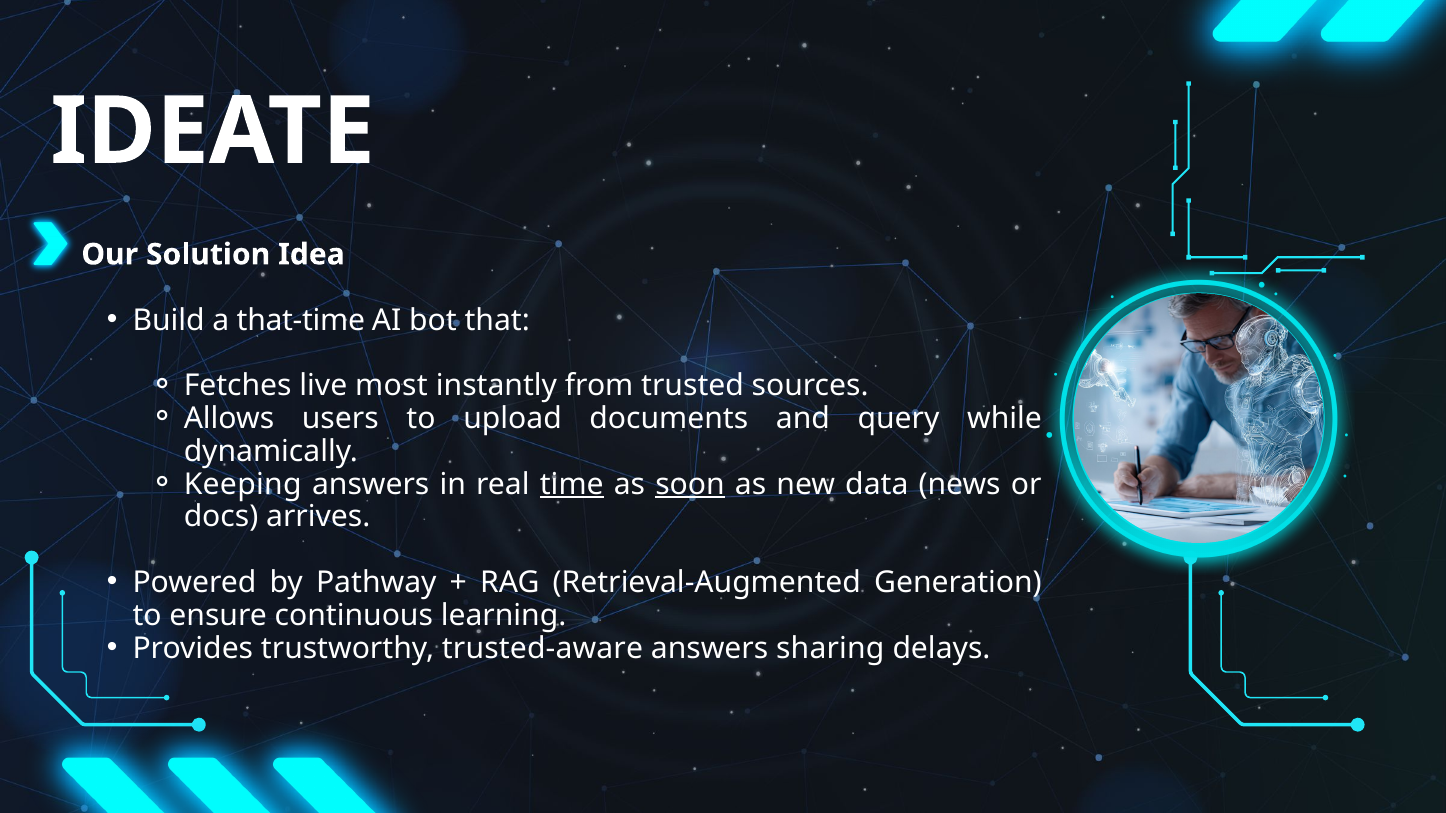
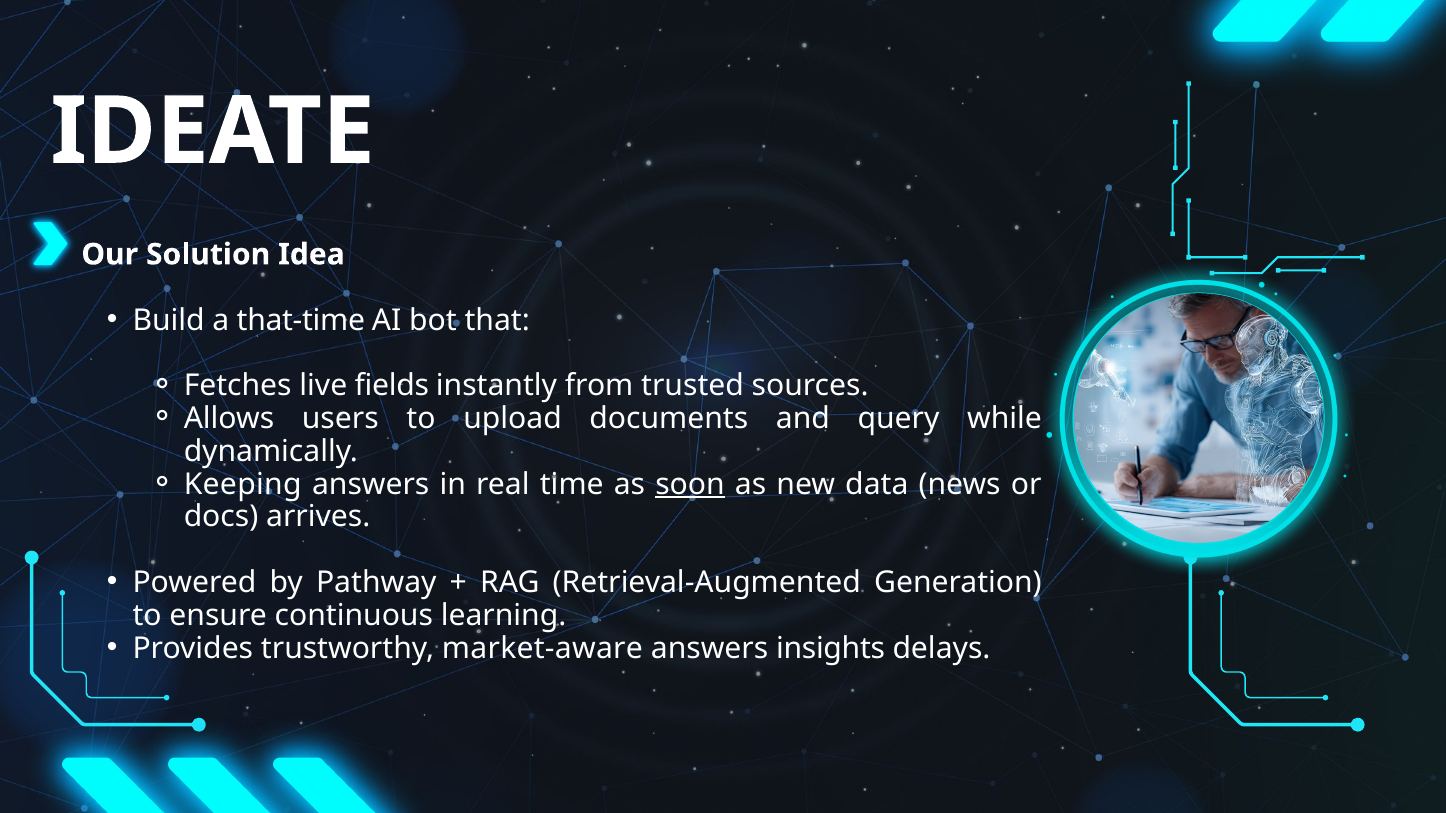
most: most -> fields (392, 386)
time underline: present -> none (572, 484)
trusted-aware: trusted-aware -> market-aware (542, 648)
sharing: sharing -> insights (831, 648)
